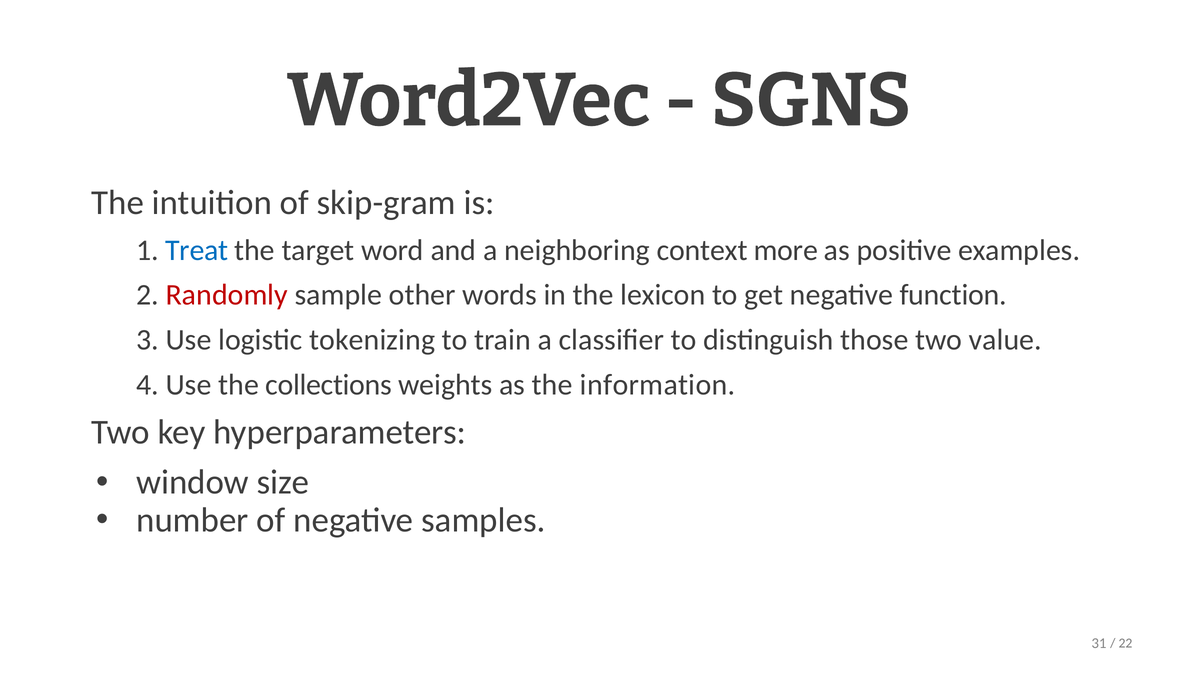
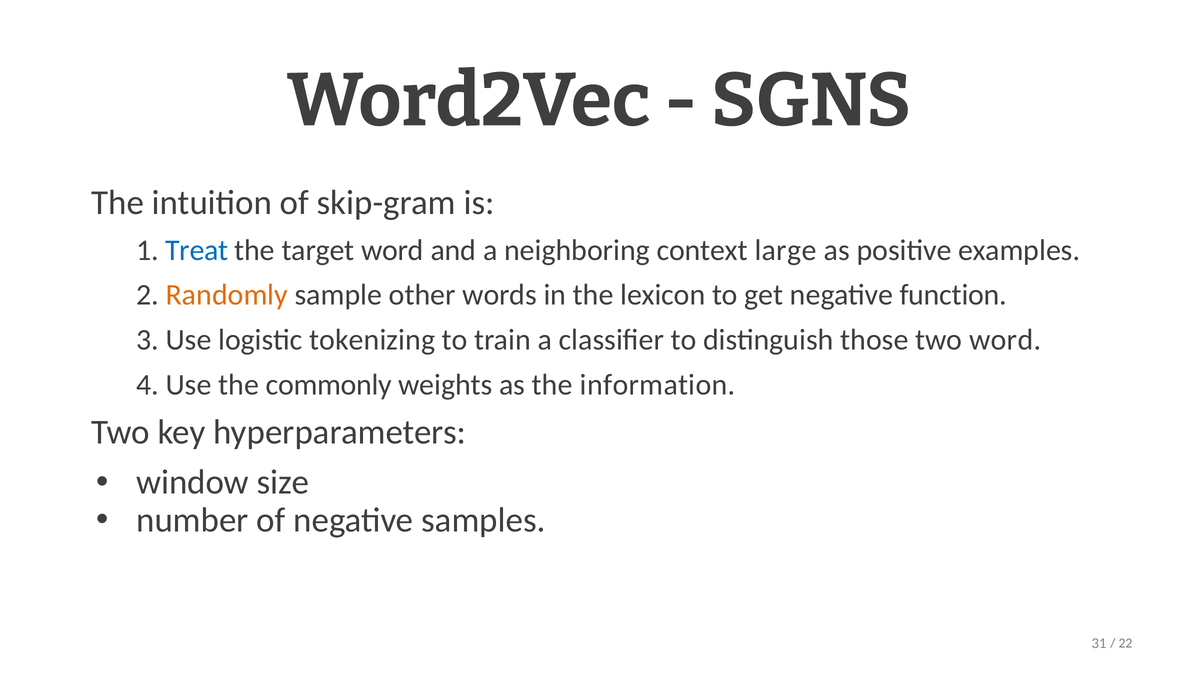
more: more -> large (786, 250)
Randomly colour: red -> orange (227, 295)
two value: value -> word (1005, 340)
collections: collections -> commonly (329, 385)
